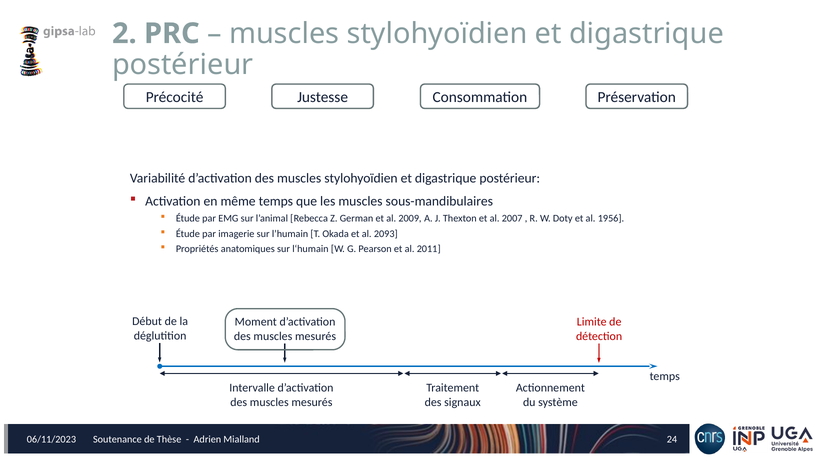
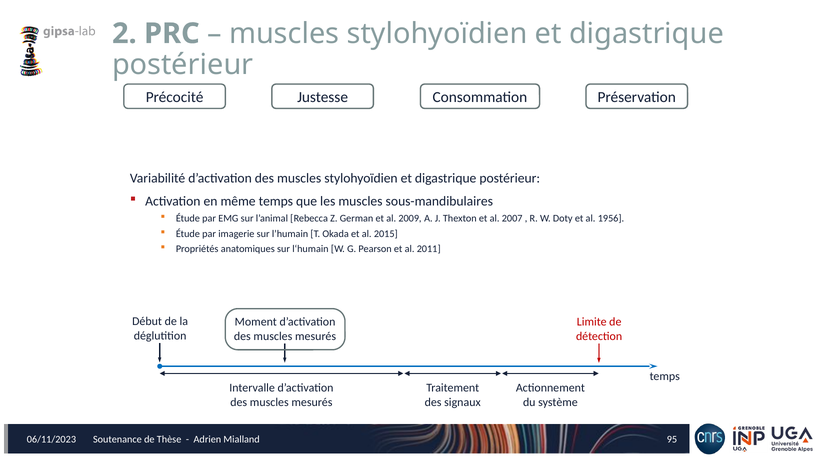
2093: 2093 -> 2015 (386, 234)
24: 24 -> 95 (672, 440)
